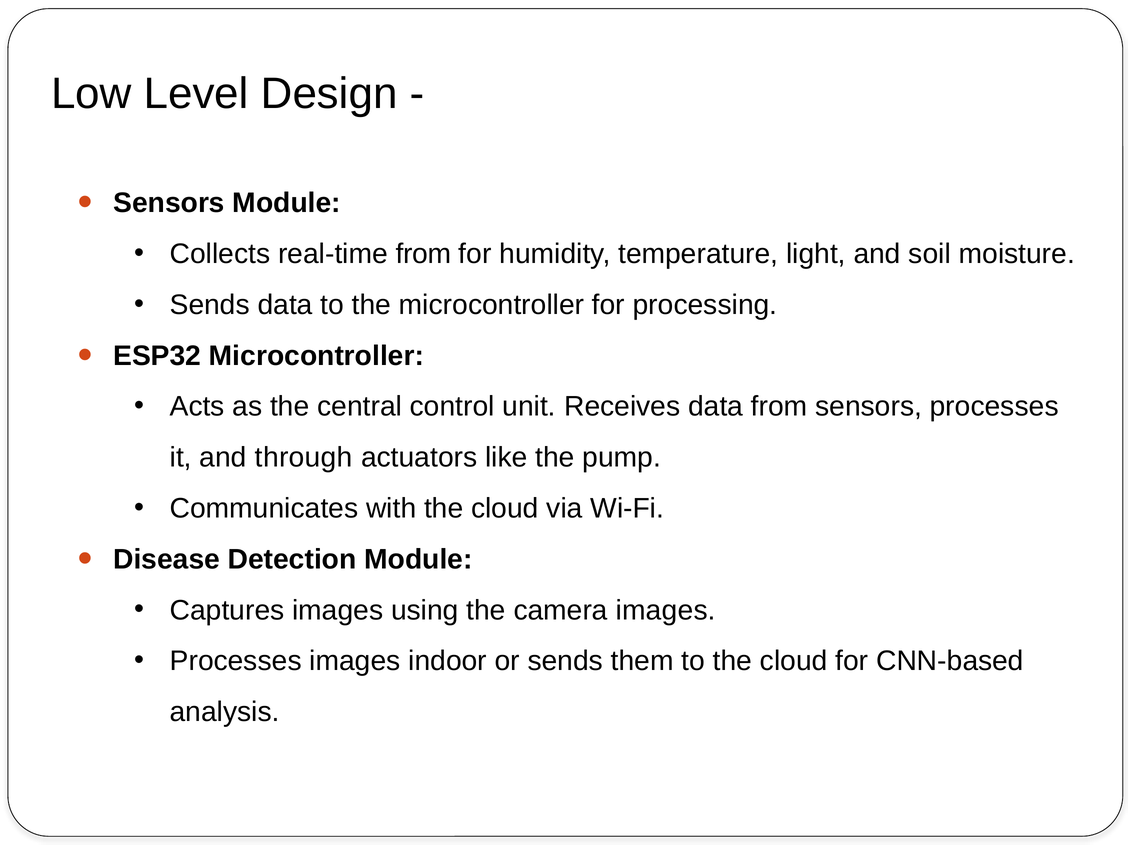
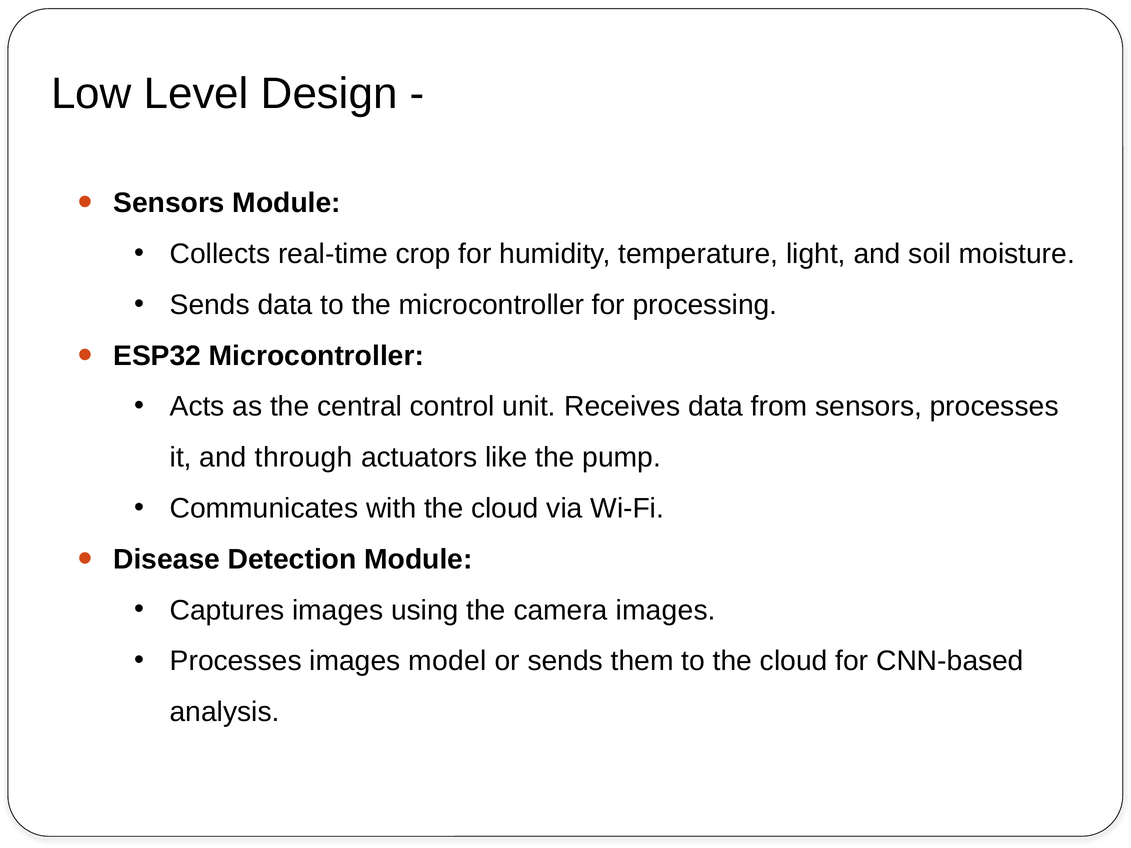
real-time from: from -> crop (423, 254)
indoor: indoor -> model (447, 661)
